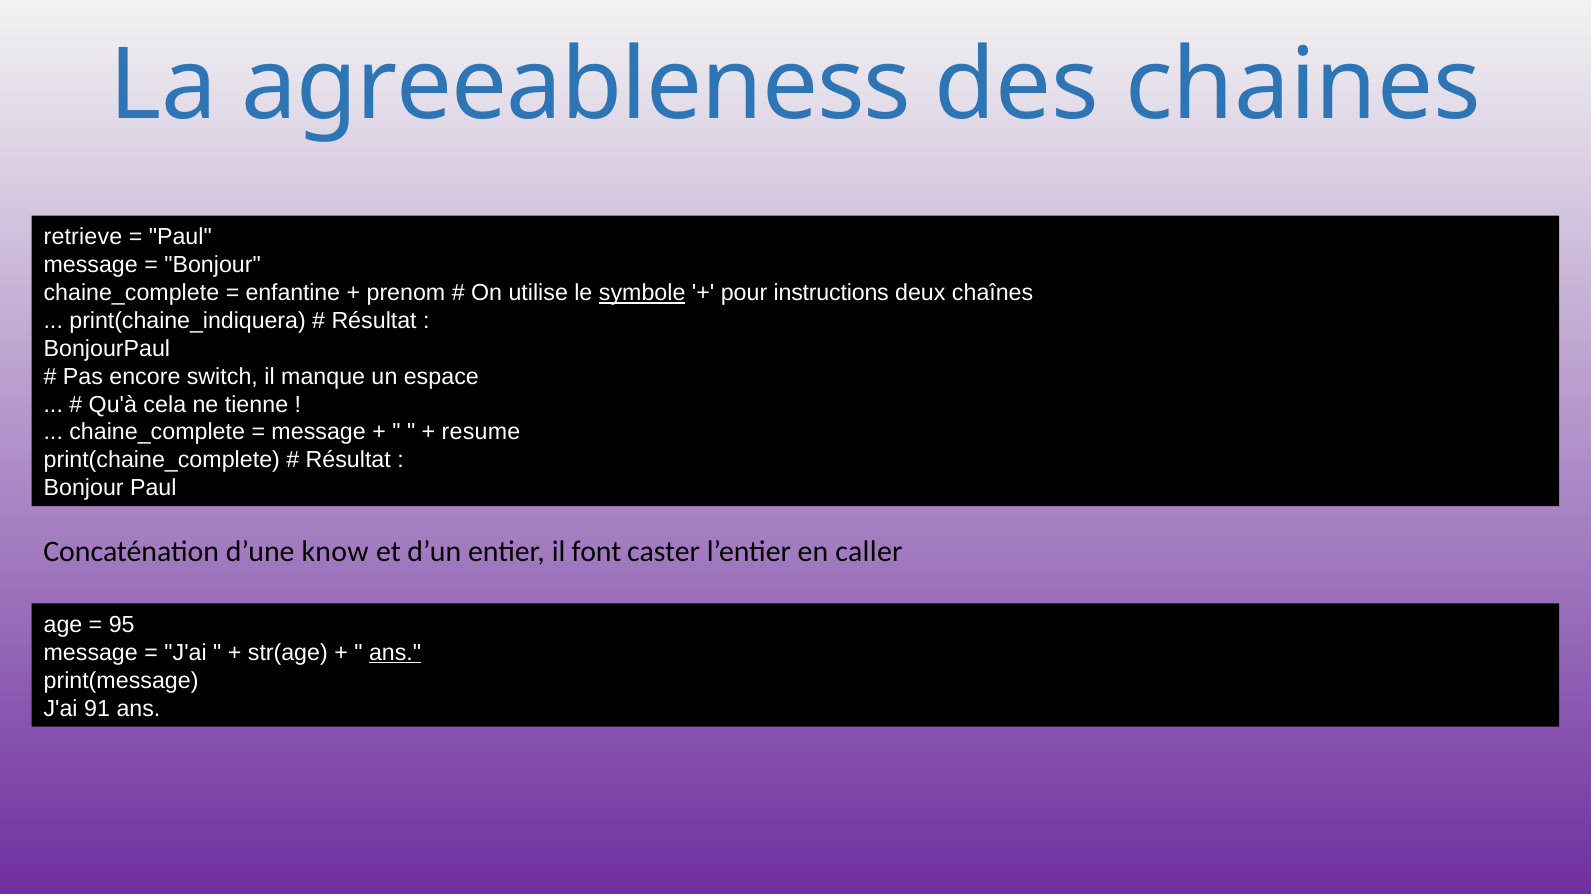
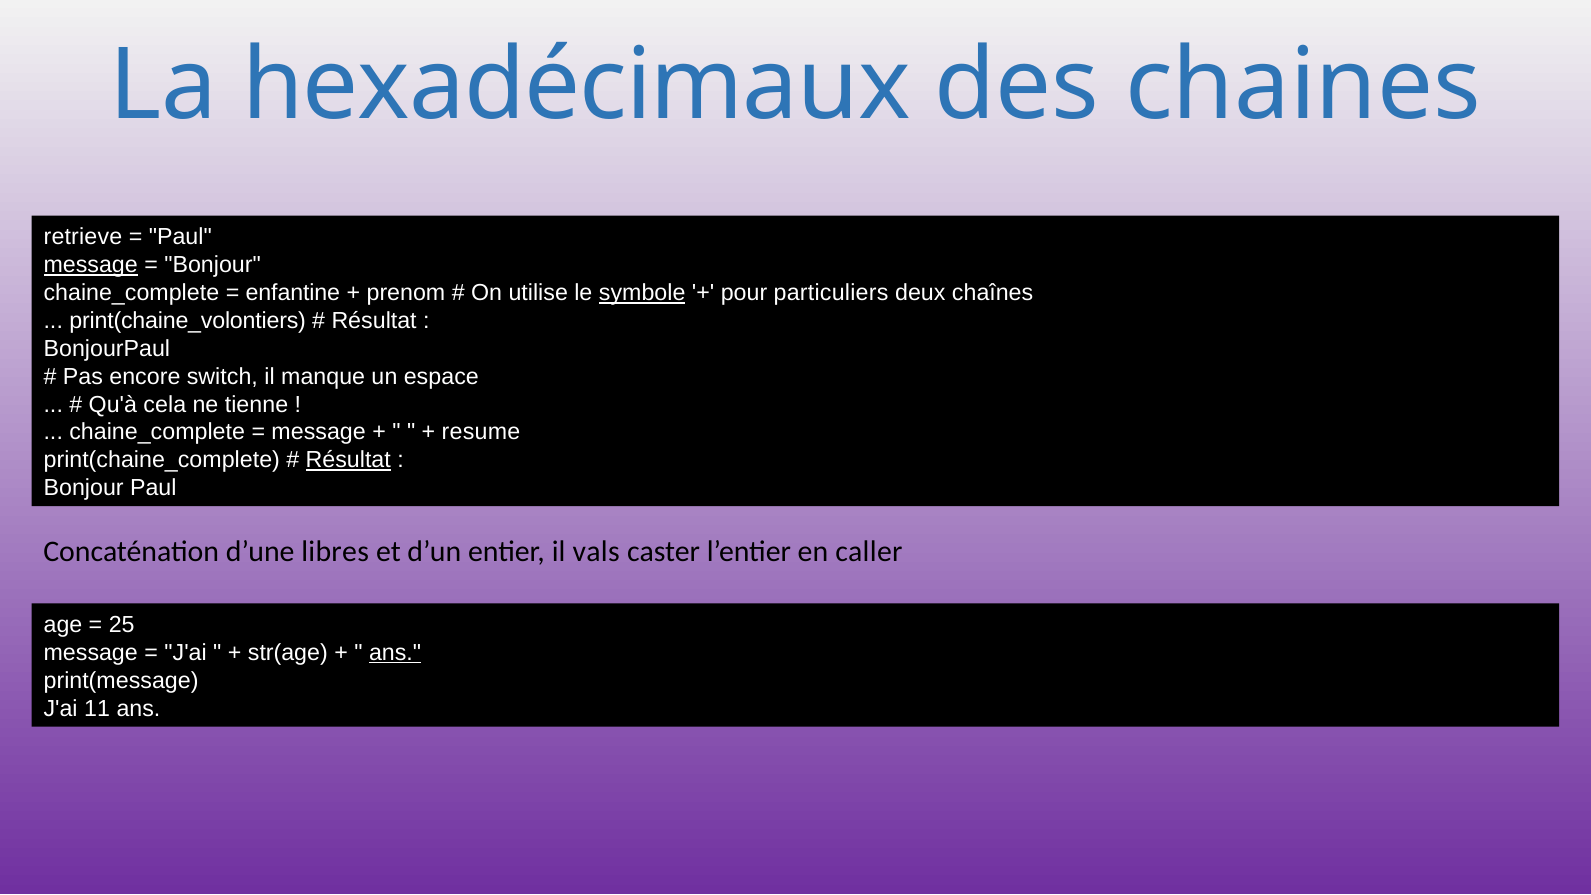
agreeableness: agreeableness -> hexadécimaux (577, 86)
message underline: none -> present (91, 265)
instructions: instructions -> particuliers (831, 293)
print(chaine_indiquera: print(chaine_indiquera -> print(chaine_volontiers (188, 321)
Résultat underline: none -> present (348, 460)
know: know -> libres (335, 552)
font: font -> vals (596, 552)
95: 95 -> 25 (122, 625)
91: 91 -> 11 (97, 708)
